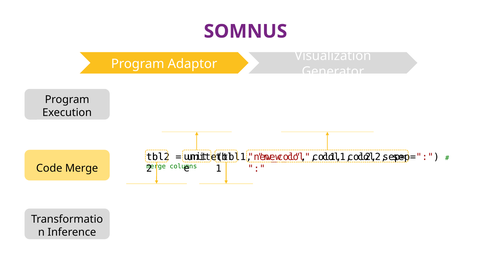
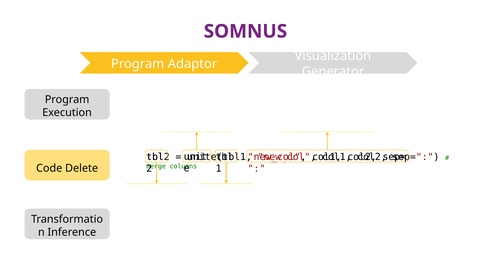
Code Merge: Merge -> Delete (82, 168)
